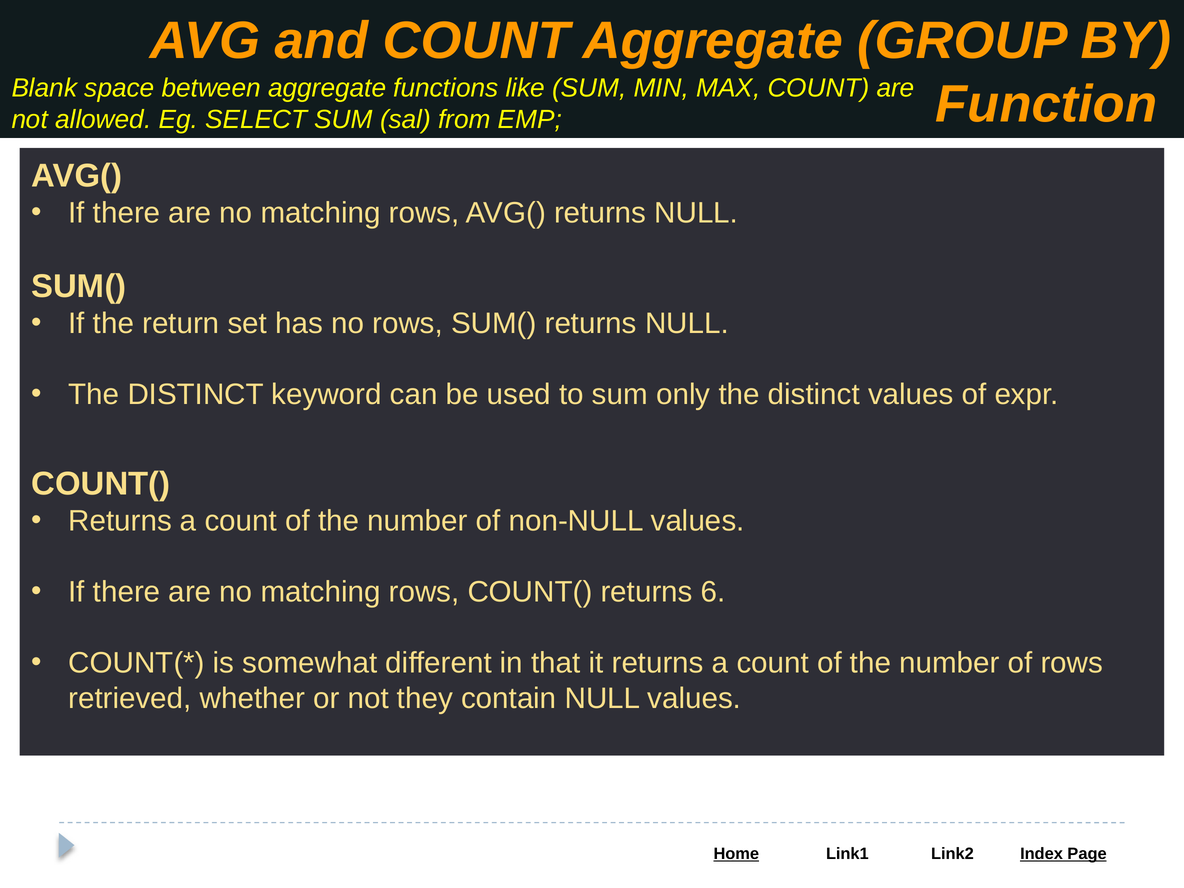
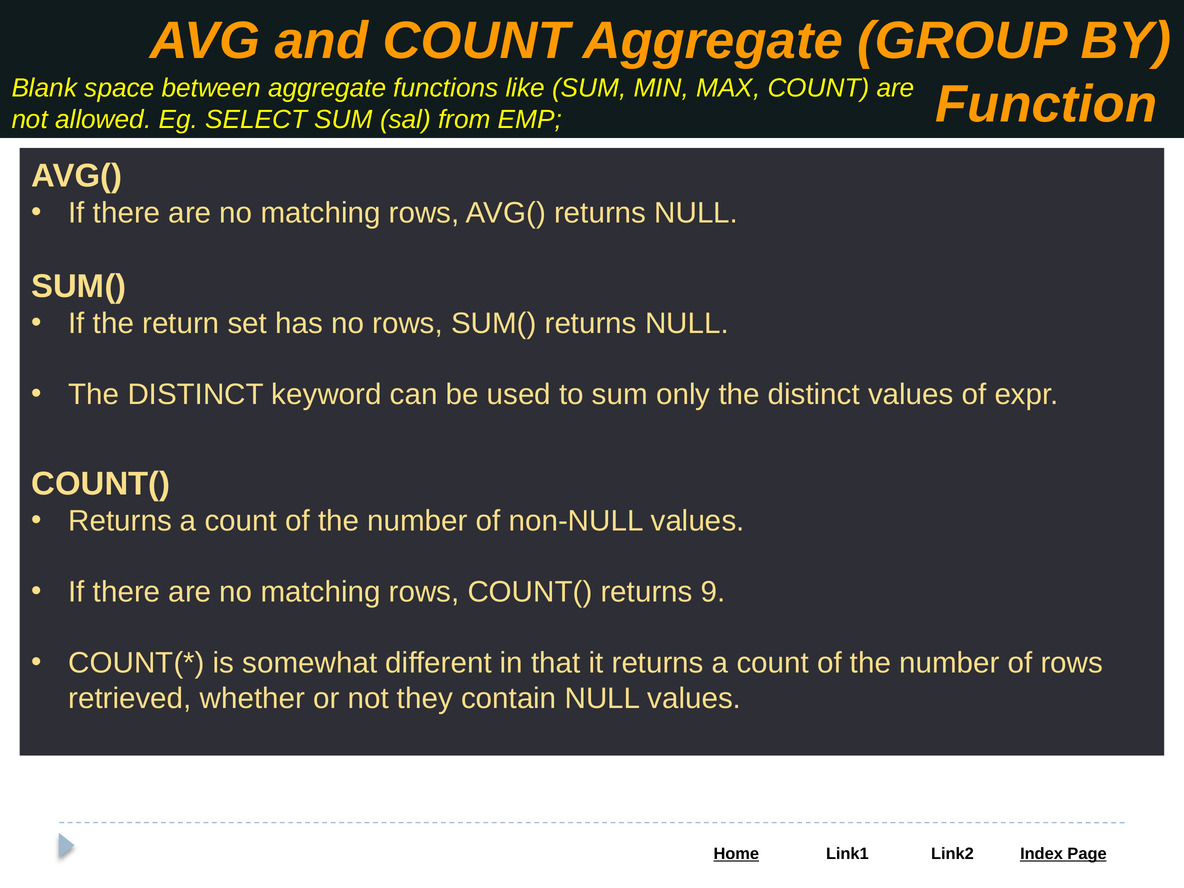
6: 6 -> 9 (713, 592)
